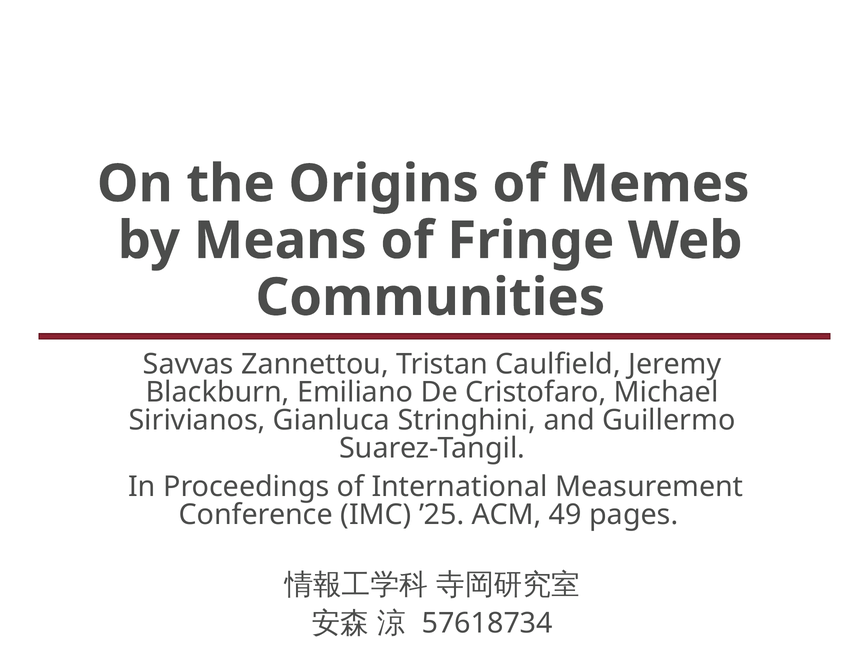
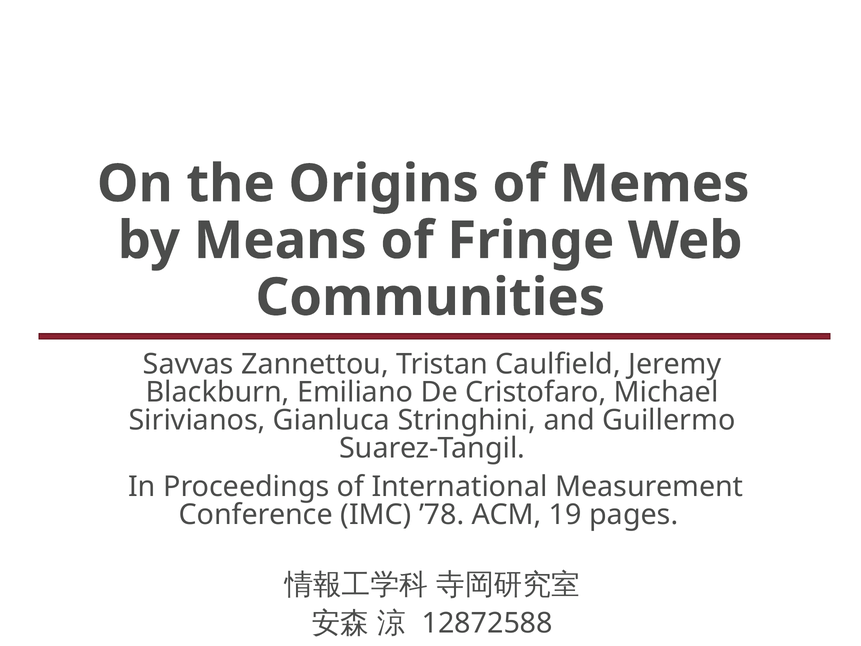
’25: ’25 -> ’78 (442, 514)
49: 49 -> 19 (565, 514)
57618734: 57618734 -> 12872588 (487, 623)
